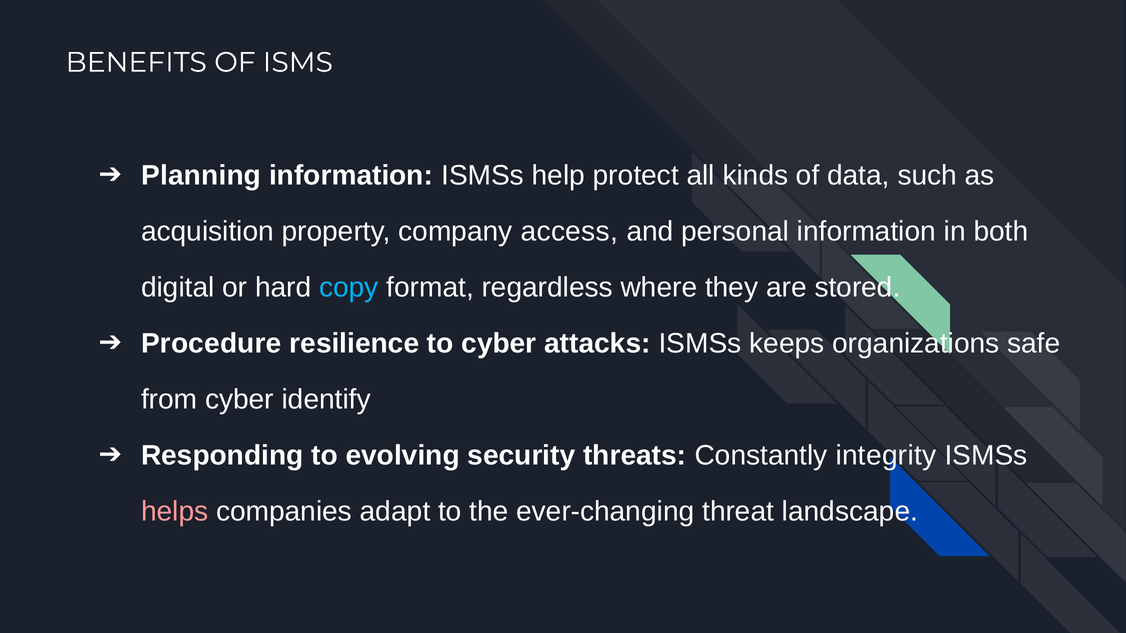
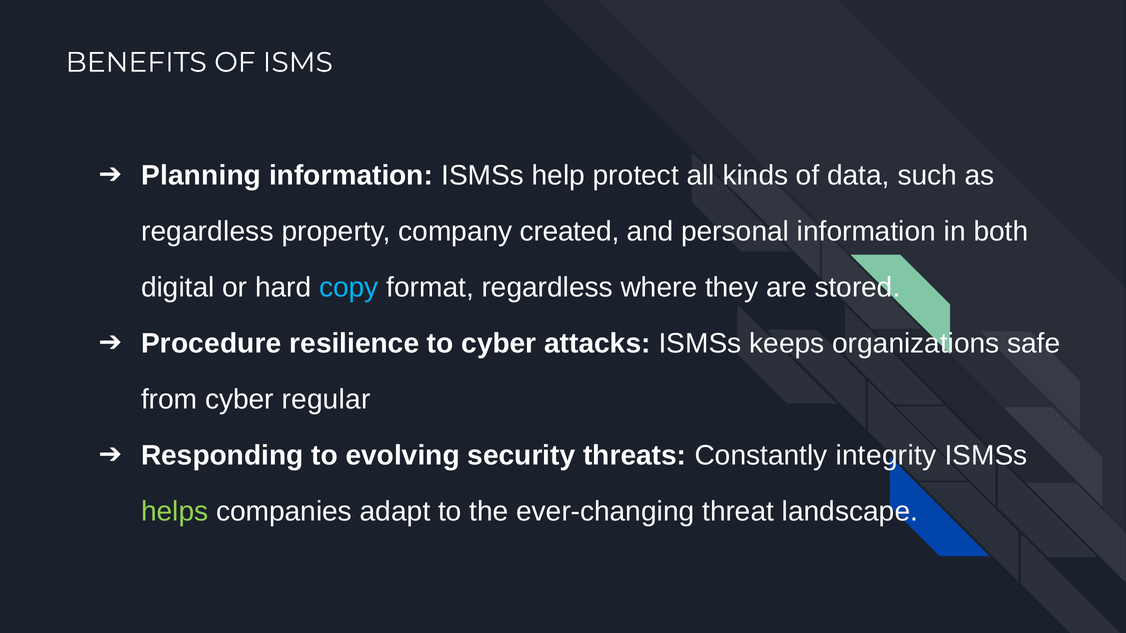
acquisition: acquisition -> regardless (207, 232)
access: access -> created (570, 232)
identify: identify -> regular (326, 400)
helps colour: pink -> light green (175, 512)
